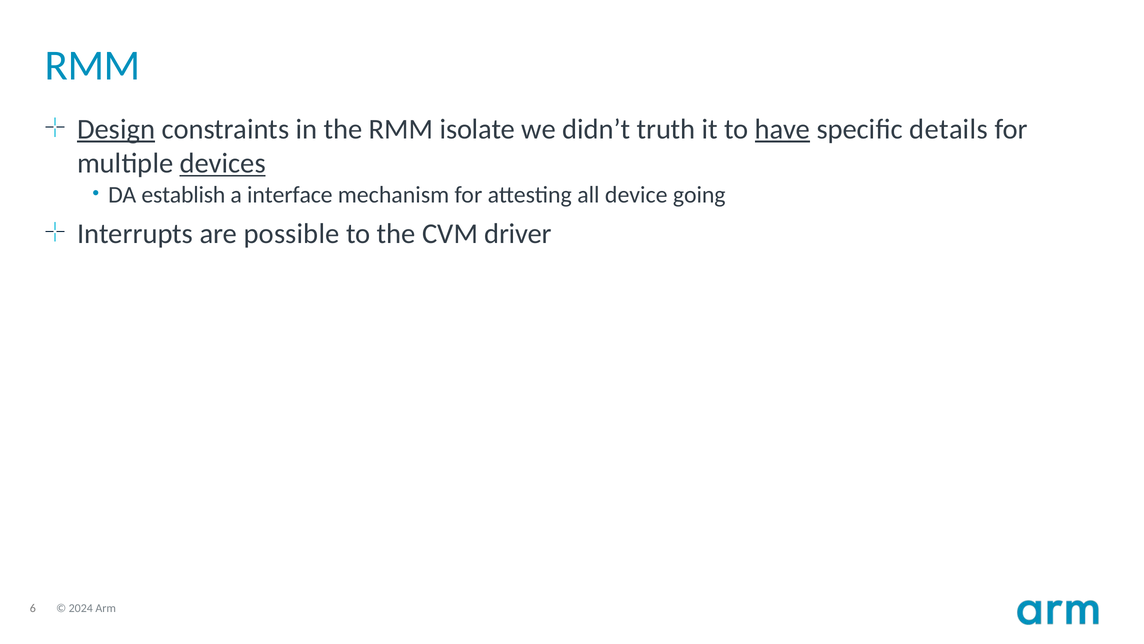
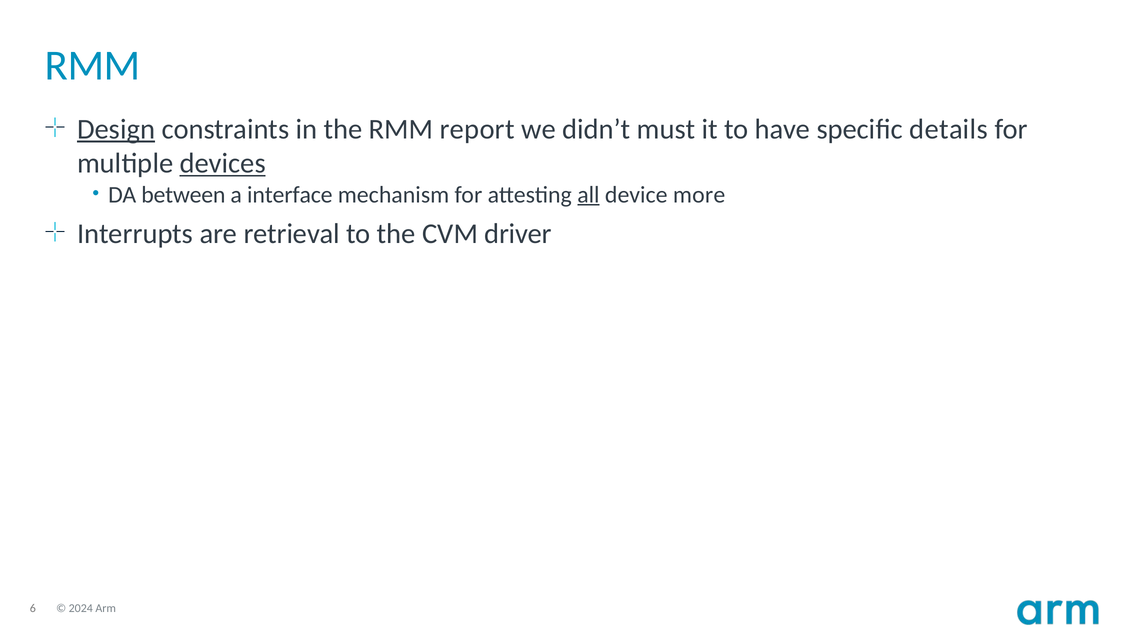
isolate: isolate -> report (477, 129)
truth: truth -> must (666, 129)
have underline: present -> none (783, 129)
establish: establish -> between (183, 195)
all underline: none -> present (588, 195)
going: going -> more (699, 195)
possible: possible -> retrieval (292, 233)
